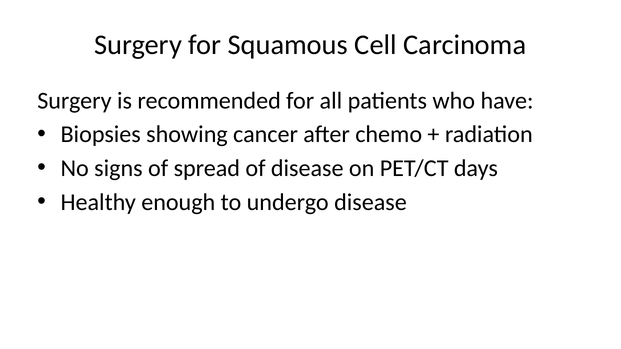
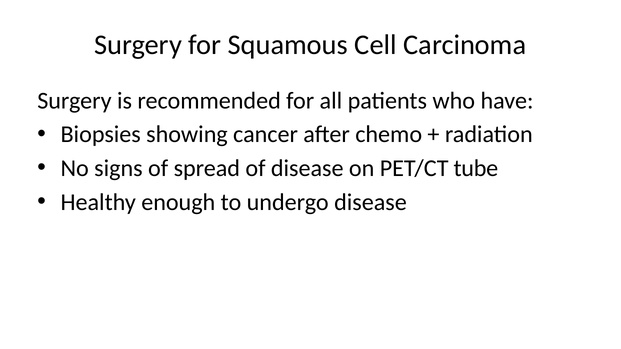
days: days -> tube (476, 168)
